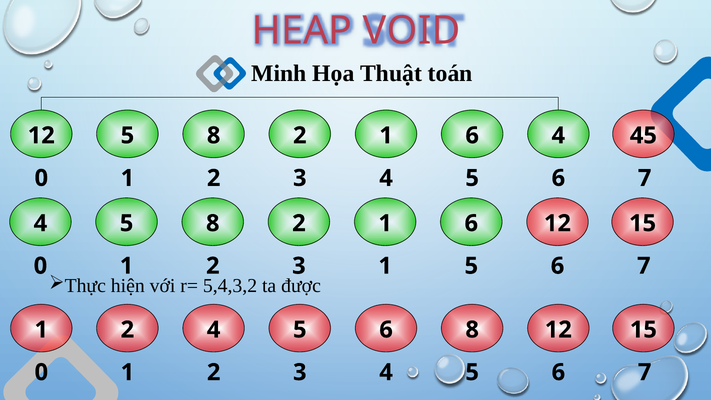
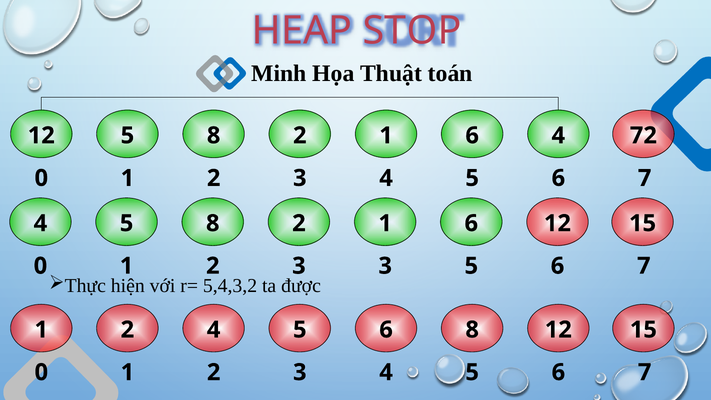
VOID: VOID -> STOP (412, 31)
45: 45 -> 72 (643, 135)
1: 1 -> 3 (385, 266)
